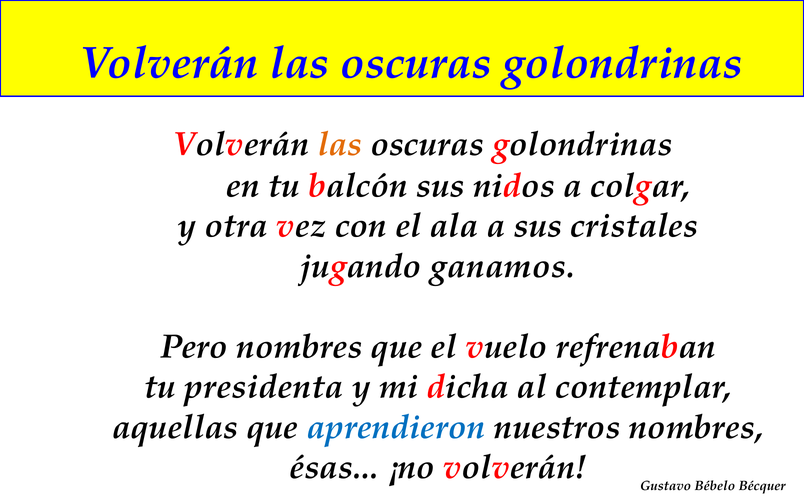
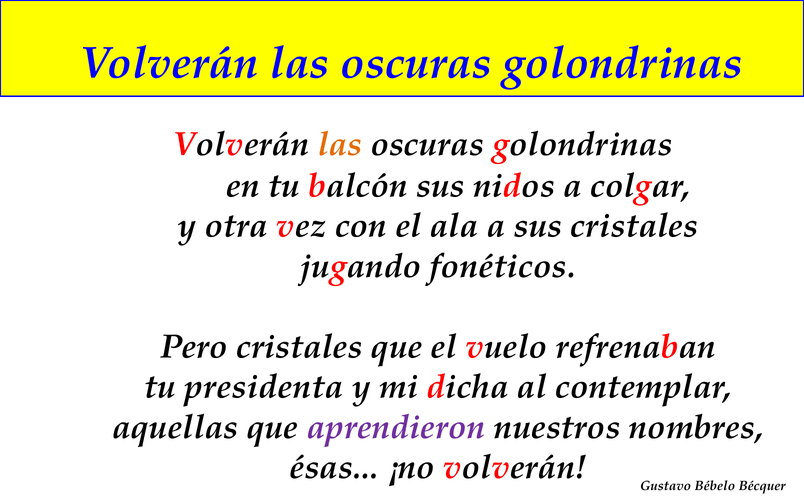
ganamos: ganamos -> fonéticos (502, 266)
Pero nombres: nombres -> cristales (299, 346)
aprendieron colour: blue -> purple (396, 427)
